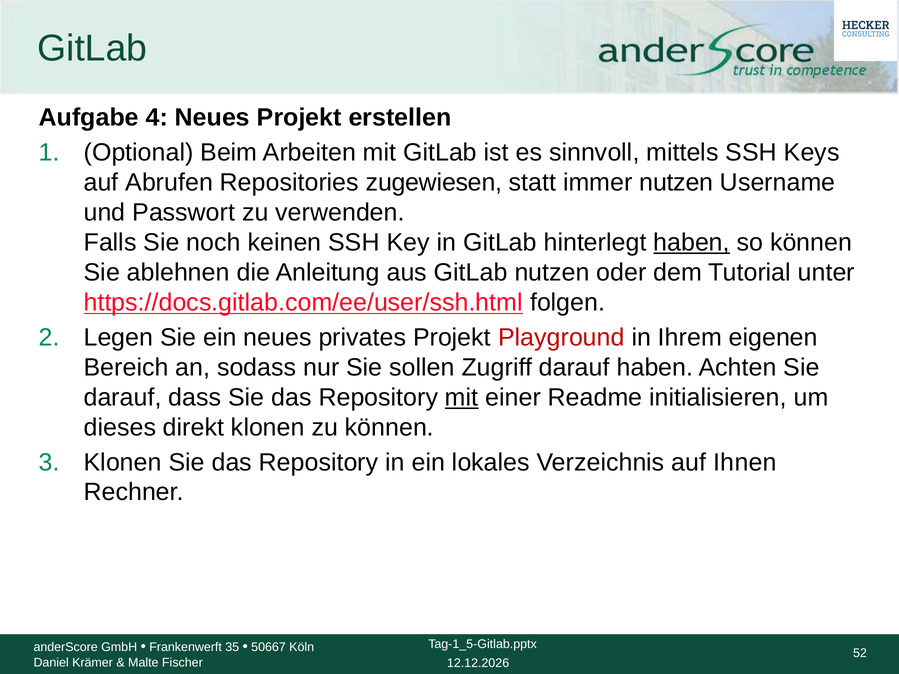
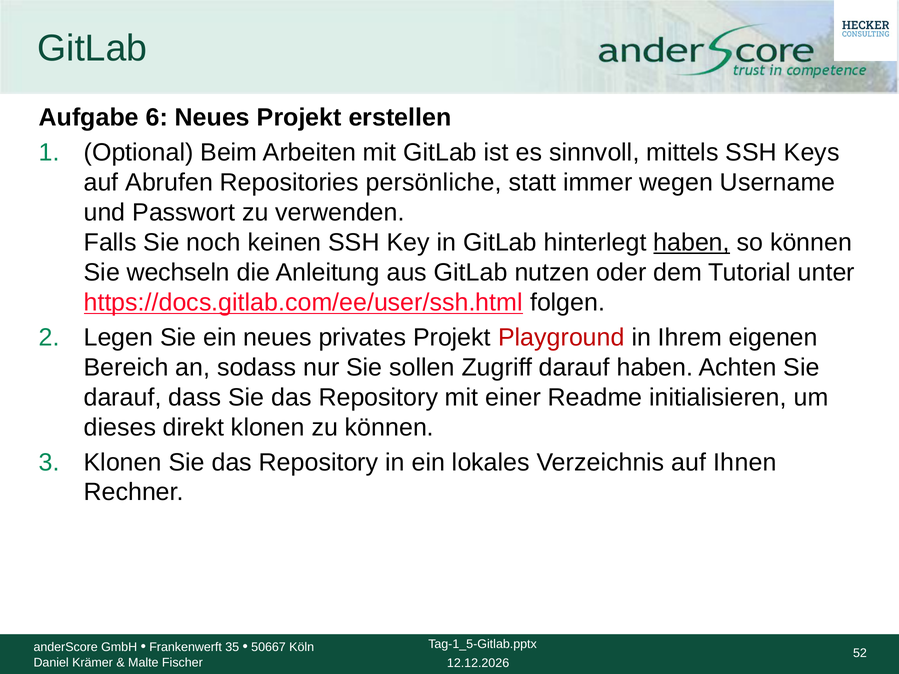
4: 4 -> 6 (157, 118)
zugewiesen: zugewiesen -> persönliche (434, 183)
immer nutzen: nutzen -> wegen (676, 183)
ablehnen: ablehnen -> wechseln (178, 273)
mit underline: present -> none (462, 398)
